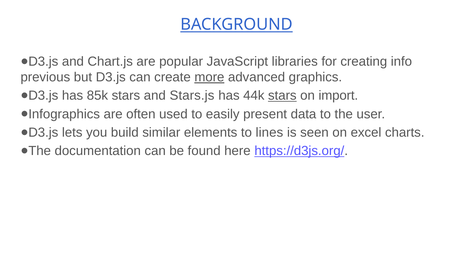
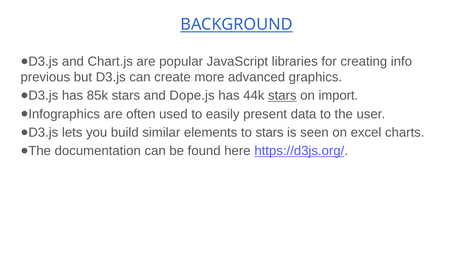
more underline: present -> none (209, 77)
Stars.js: Stars.js -> Dope.js (192, 96)
to lines: lines -> stars (270, 132)
